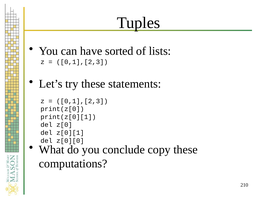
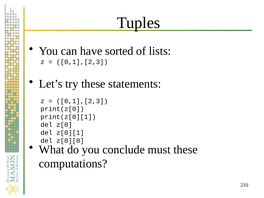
copy: copy -> must (159, 150)
